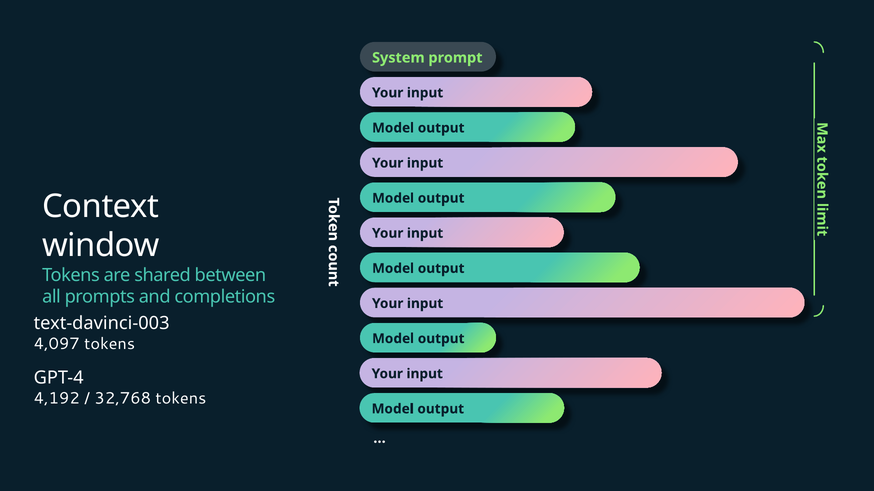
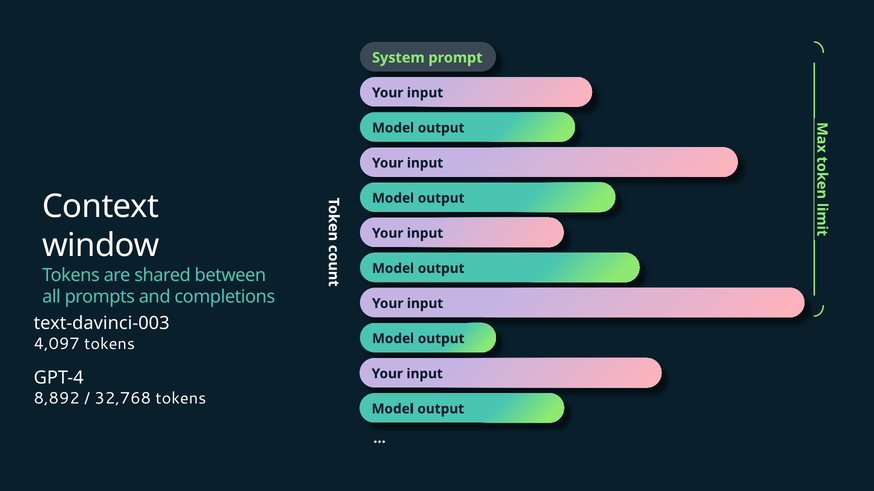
4,192: 4,192 -> 8,892 (57, 399)
